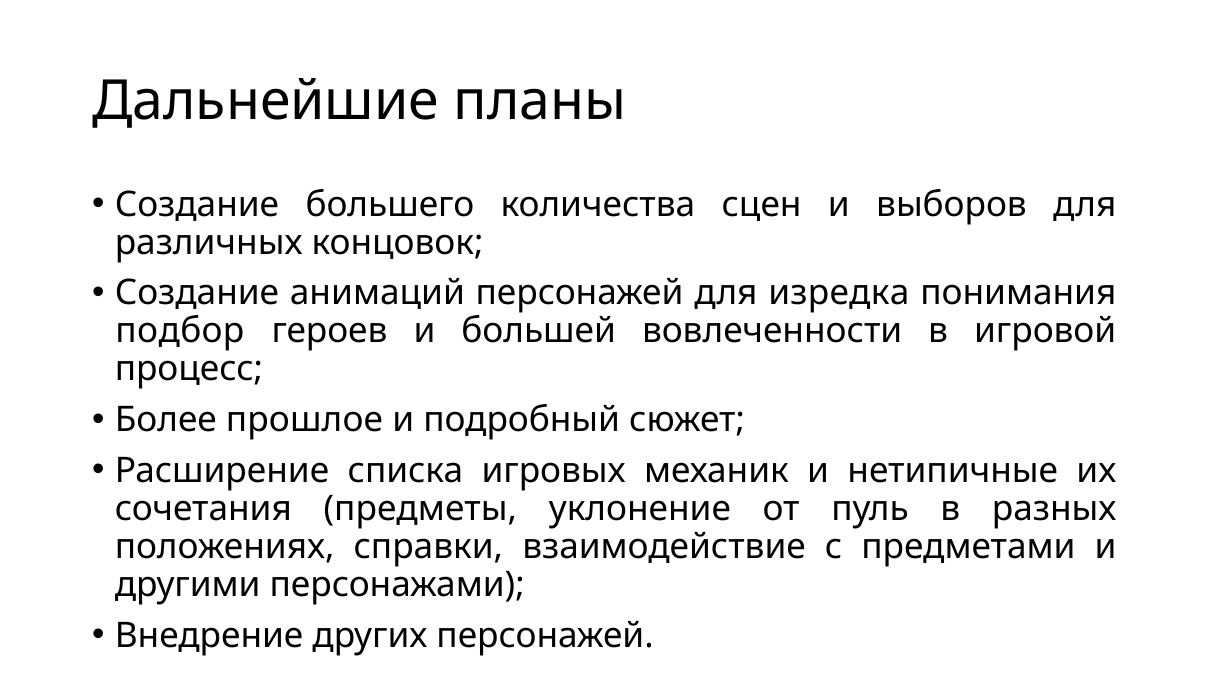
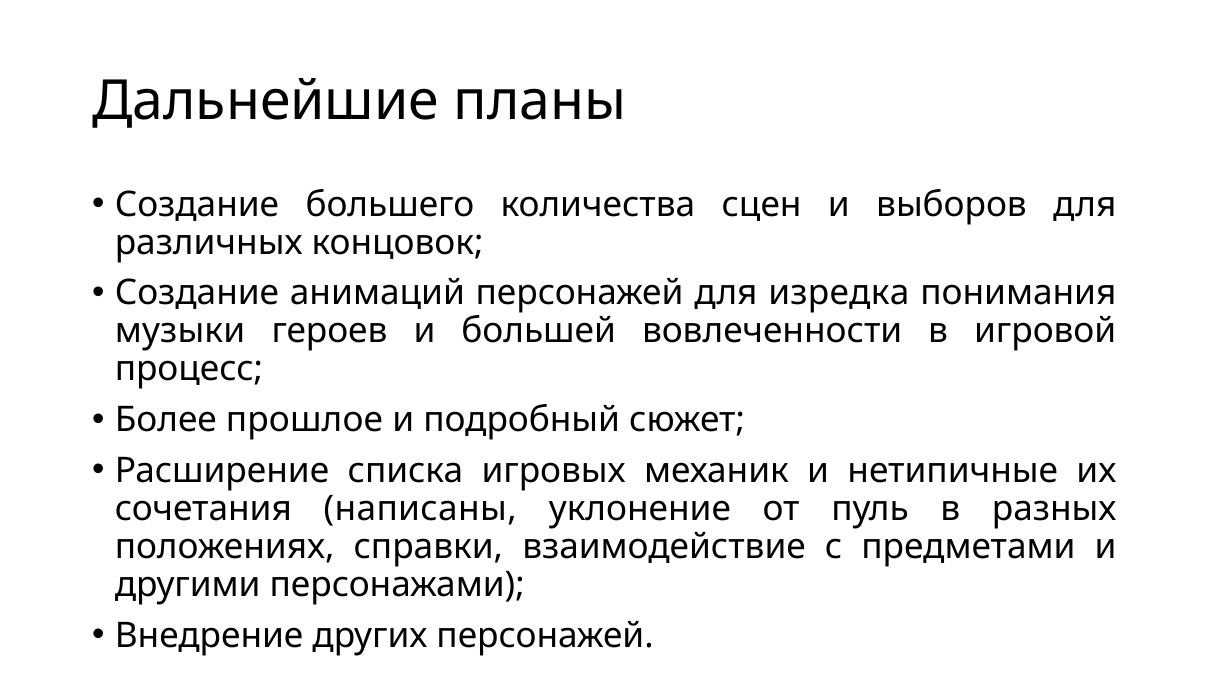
подбор: подбор -> музыки (180, 331)
предметы: предметы -> написаны (420, 509)
